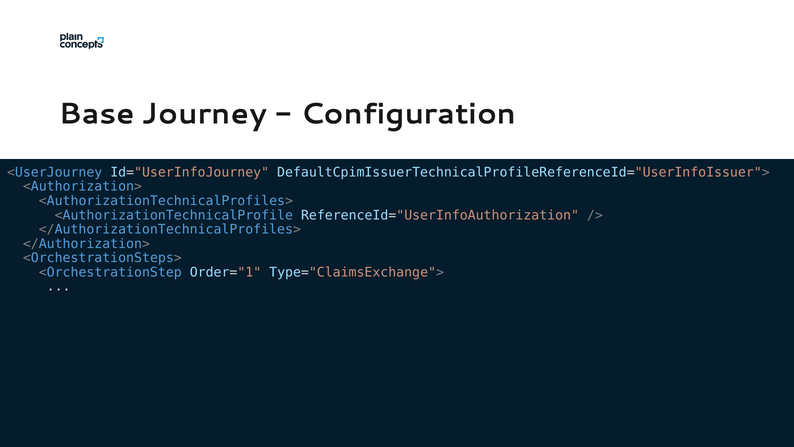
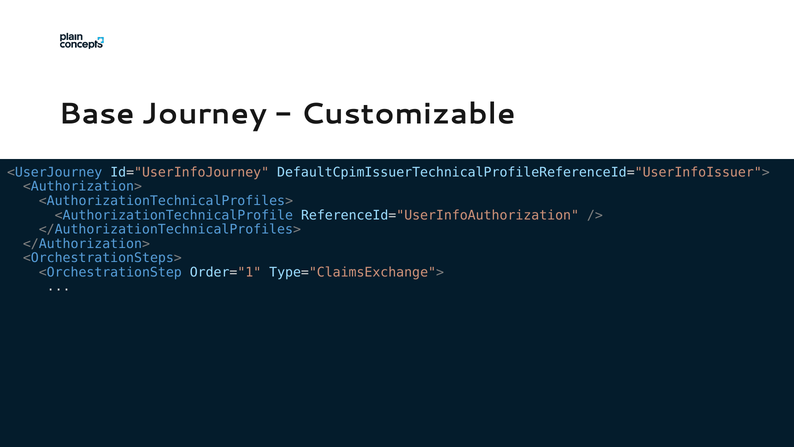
Configuration: Configuration -> Customizable (408, 114)
